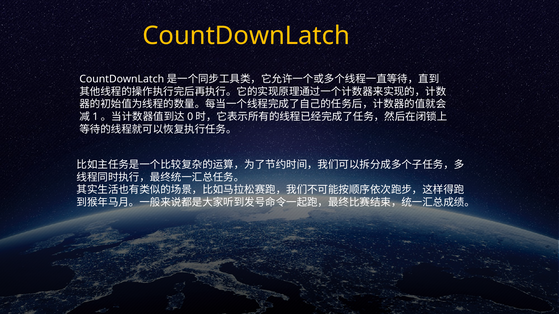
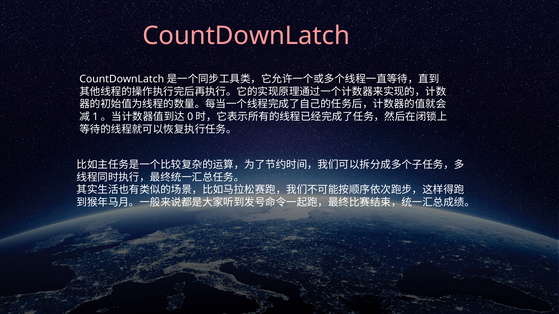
CountDownLatch colour: yellow -> pink (246, 36)
